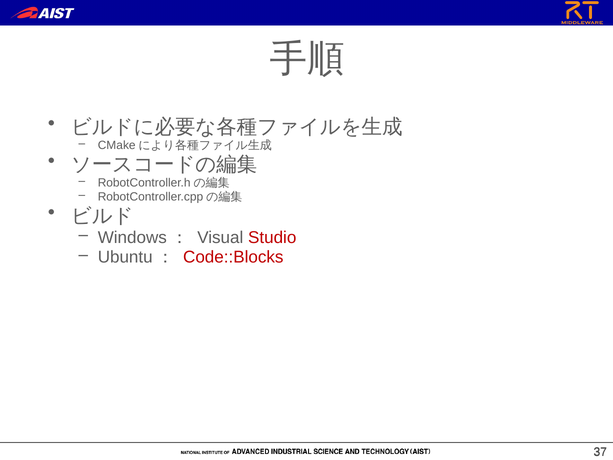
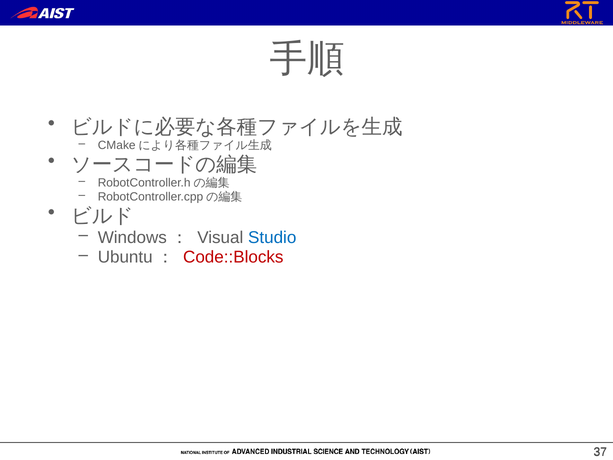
Studio colour: red -> blue (272, 237)
